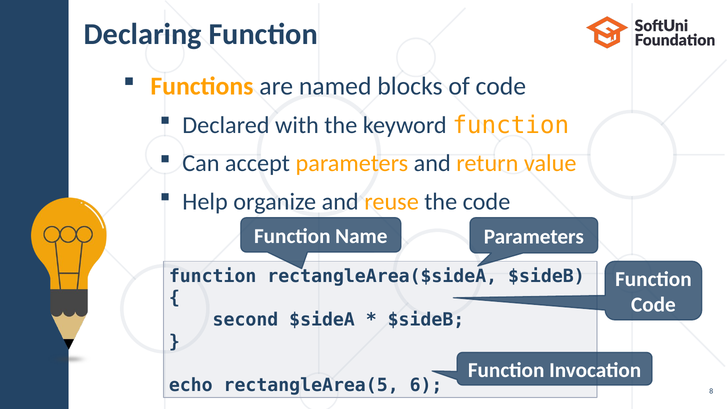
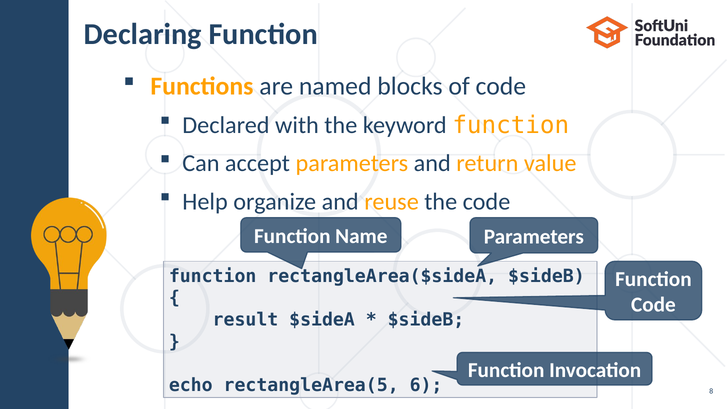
second: second -> result (245, 320)
